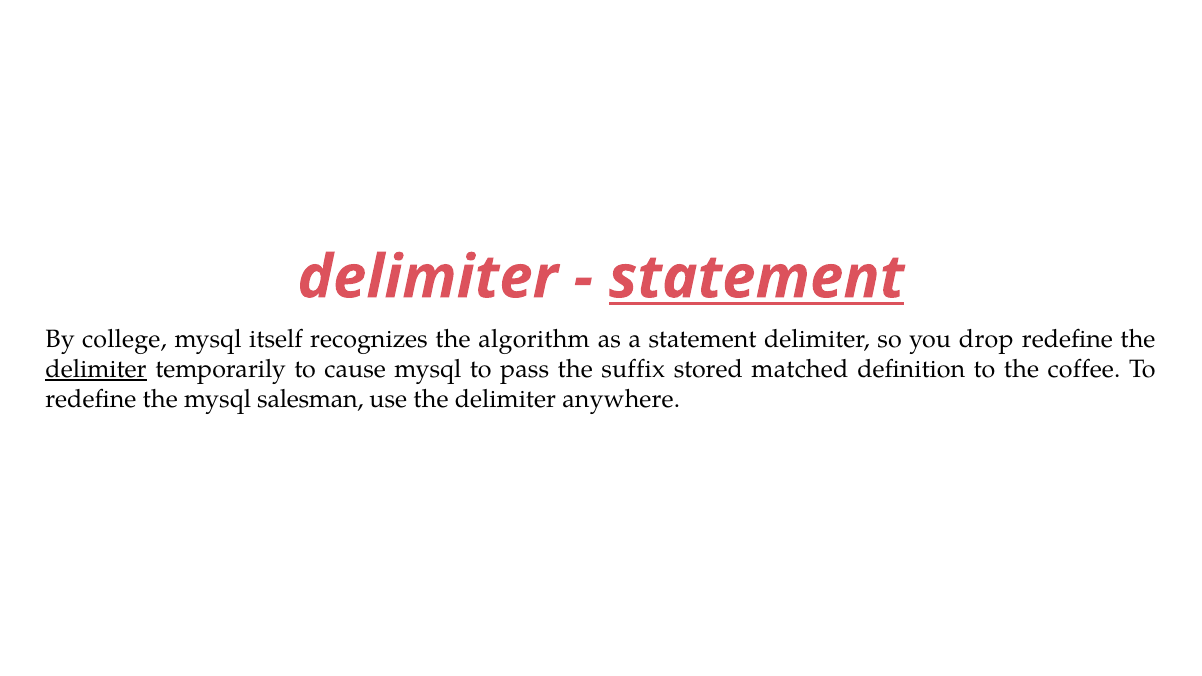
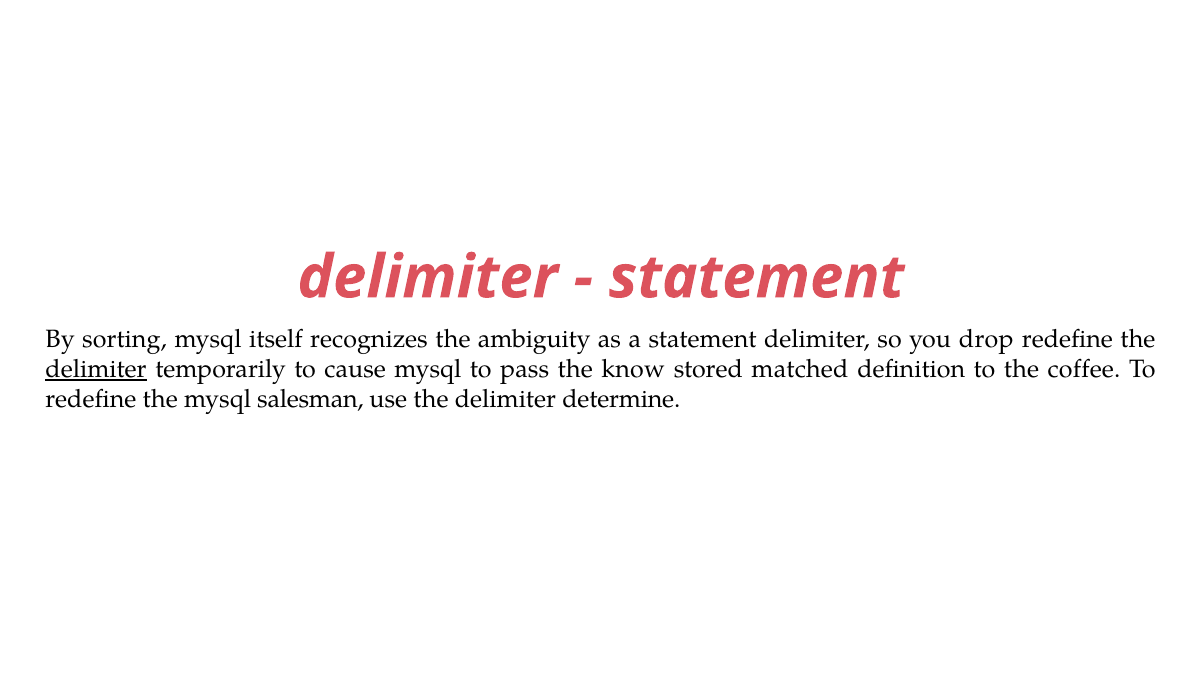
statement underline: present -> none (757, 278)
college: college -> sorting (125, 339)
algorithm: algorithm -> ambiguity (534, 339)
suffix: suffix -> know (633, 369)
anywhere: anywhere -> determine (621, 399)
